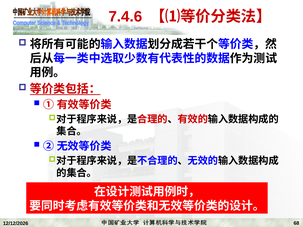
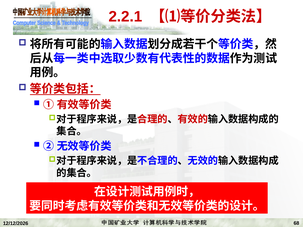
7.4.6: 7.4.6 -> 2.2.1 (125, 17)
